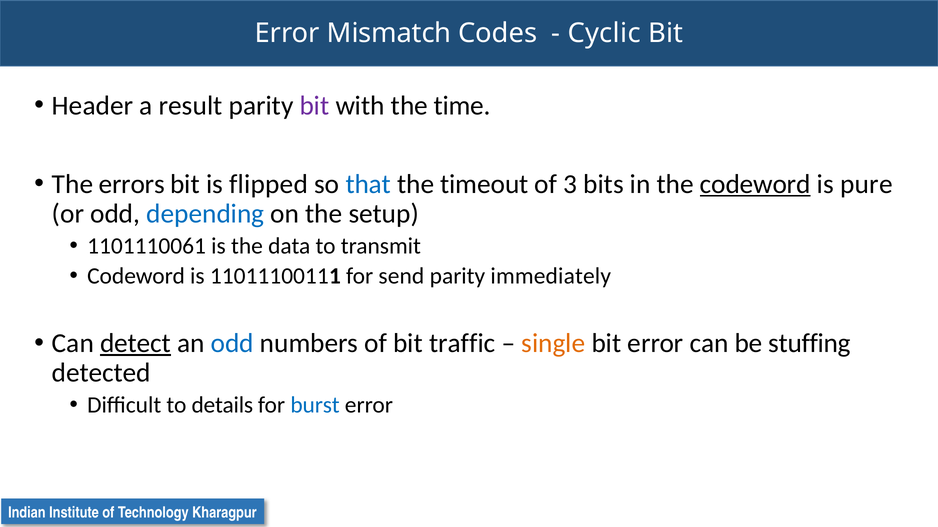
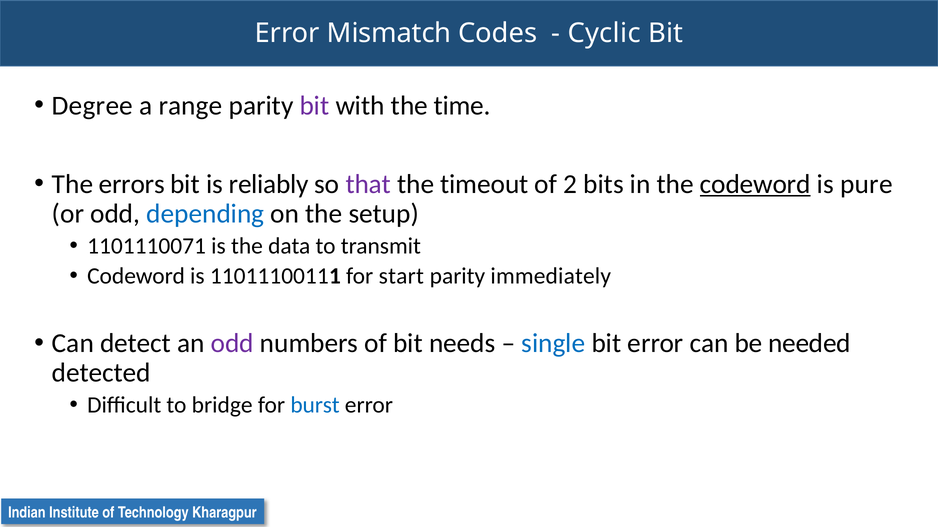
Header: Header -> Degree (92, 106)
result: result -> range (191, 106)
flipped: flipped -> reliably (269, 184)
that colour: blue -> purple (368, 184)
3: 3 -> 2 (570, 184)
1101110061: 1101110061 -> 1101110071 (147, 246)
send: send -> start (401, 276)
detect underline: present -> none (136, 344)
odd colour: blue -> purple (232, 344)
traffic: traffic -> needs (462, 344)
single colour: orange -> blue (553, 344)
stuffing: stuffing -> needed (809, 344)
details: details -> bridge (222, 406)
